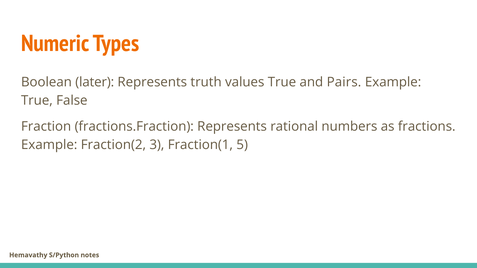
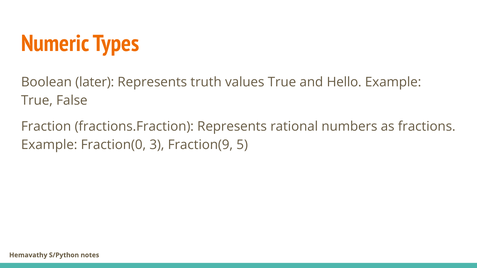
Pairs: Pairs -> Hello (344, 82)
Fraction(2: Fraction(2 -> Fraction(0 (113, 145)
Fraction(1: Fraction(1 -> Fraction(9 (200, 145)
